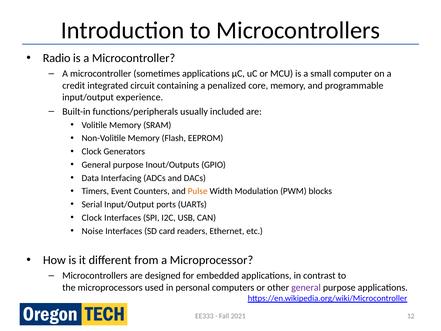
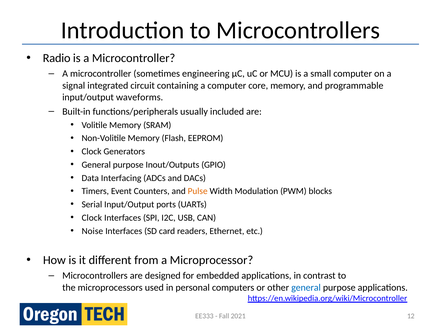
sometimes applications: applications -> engineering (206, 74)
credit: credit -> signal (74, 85)
a penalized: penalized -> computer (227, 85)
experience: experience -> waveforms (140, 97)
general colour: purple -> blue (306, 287)
